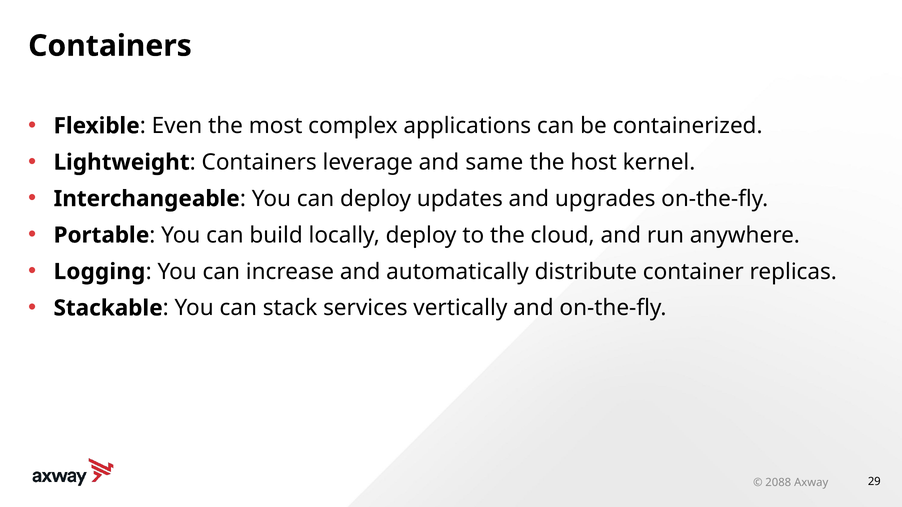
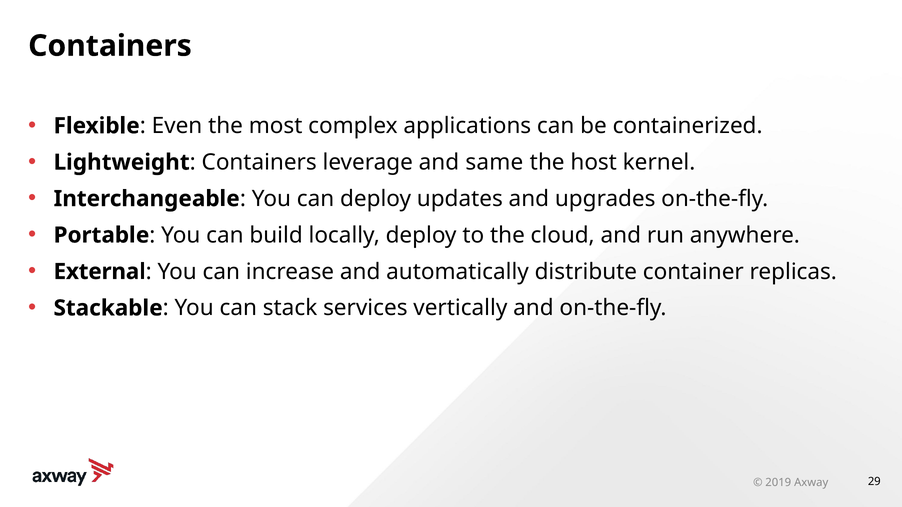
Logging: Logging -> External (100, 272)
2088: 2088 -> 2019 (778, 483)
